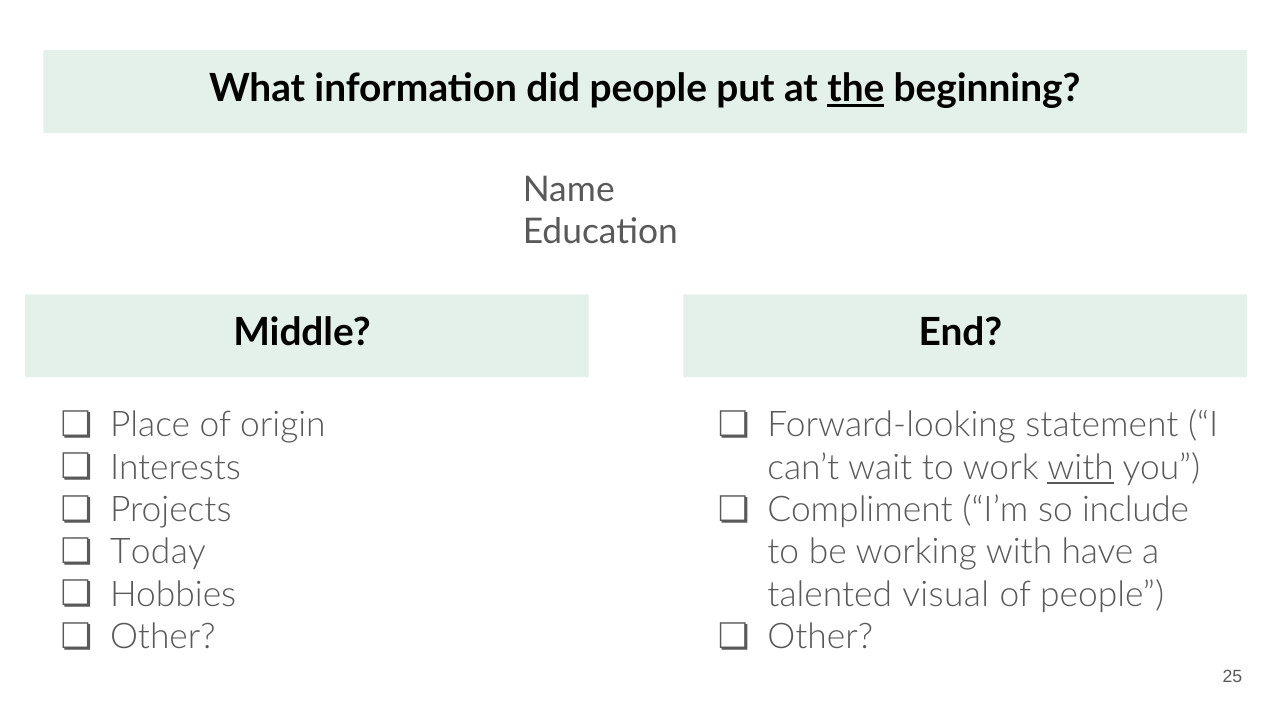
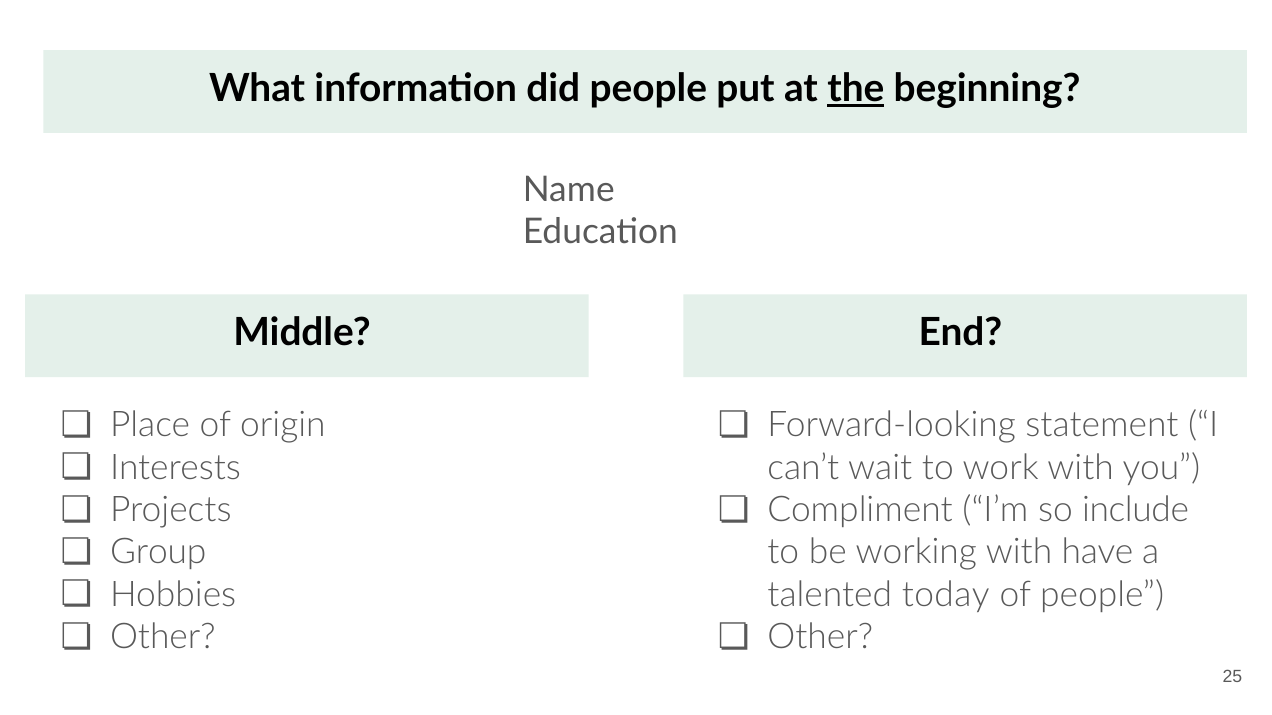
with underline: present -> none (1081, 468)
Today: Today -> Group (158, 553)
visual: visual -> today (946, 595)
